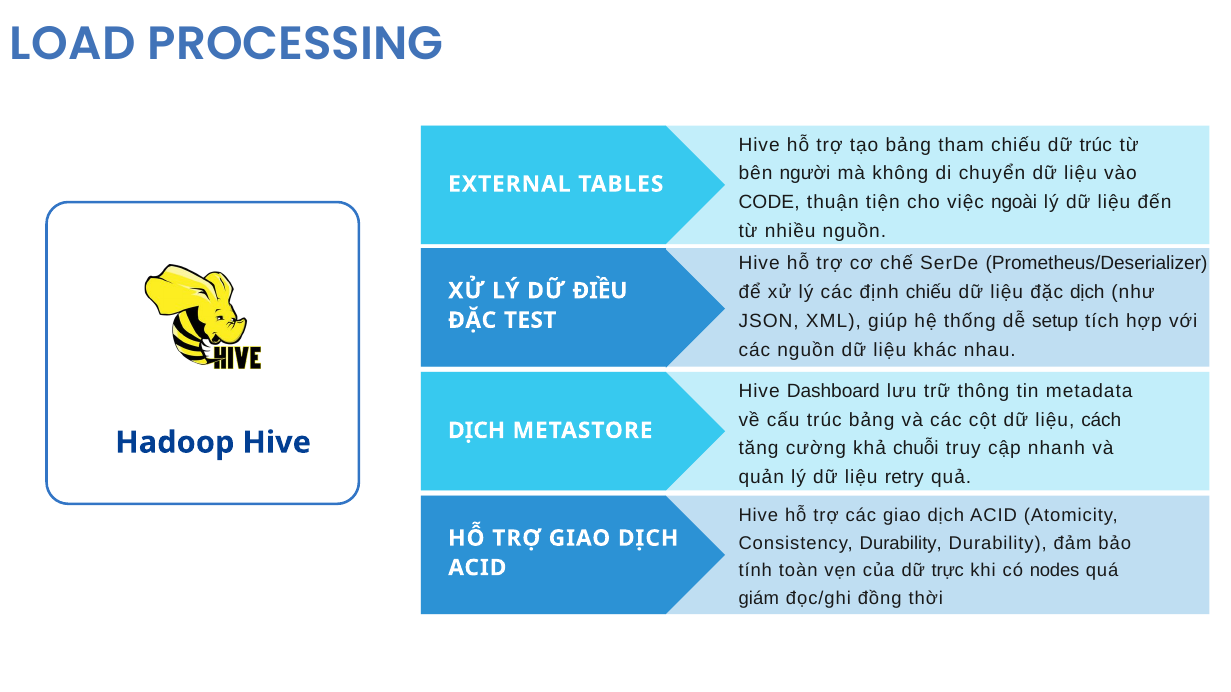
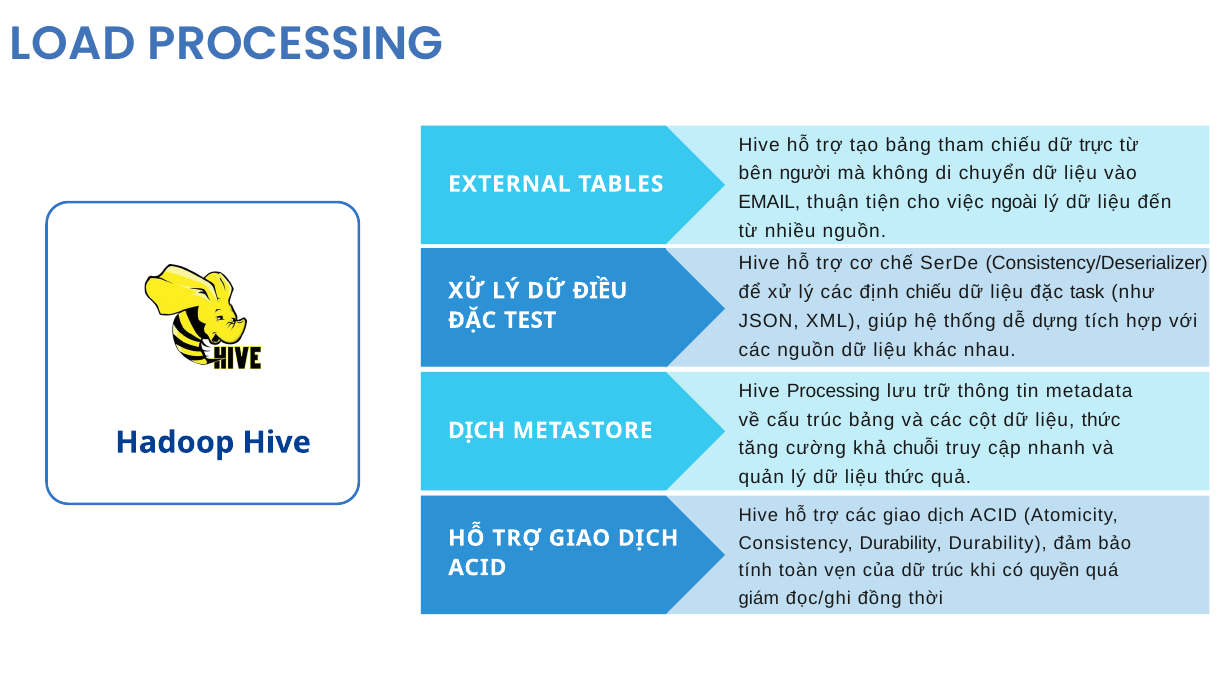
dữ trúc: trúc -> trực (1096, 145)
CODE: CODE -> EMAIL (769, 202)
Prometheus/Deserializer: Prometheus/Deserializer -> Consistency/Deserializer (1097, 264)
đặc dịch: dịch -> task (1087, 293)
setup: setup -> dựng (1055, 321)
Hive Dashboard: Dashboard -> Processing (833, 391)
cột dữ liệu cách: cách -> thức (1101, 420)
lý dữ liệu retry: retry -> thức (904, 478)
dữ trực: trực -> trúc (948, 571)
nodes: nodes -> quyền (1055, 571)
